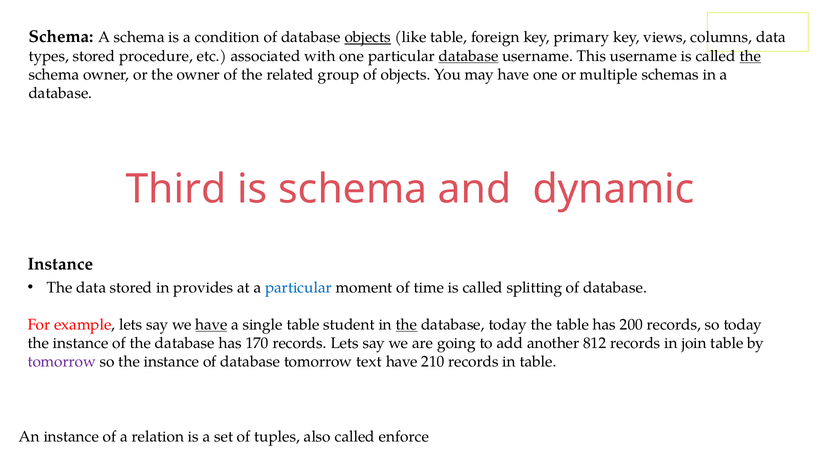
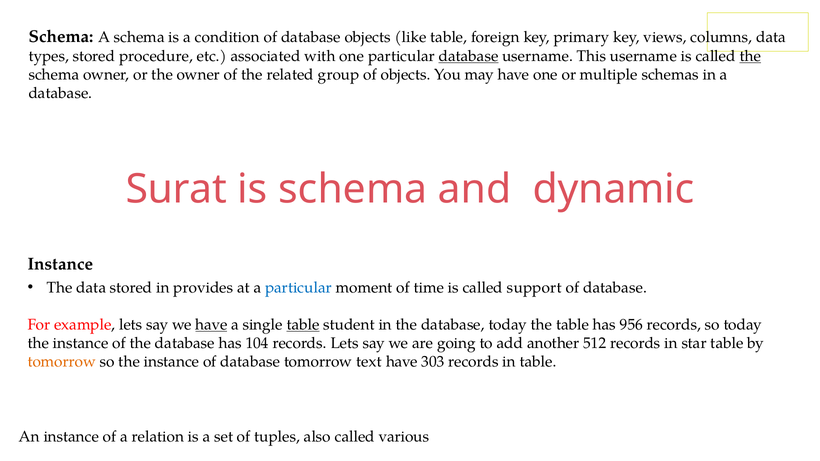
objects underline: present -> none (368, 37)
Third: Third -> Surat (176, 189)
splitting: splitting -> support (534, 288)
table underline: none -> present (303, 325)
the underline: present -> none (406, 325)
200: 200 -> 956 (631, 325)
170: 170 -> 104 (257, 343)
812: 812 -> 512 (595, 343)
join: join -> star (694, 343)
tomorrow colour: purple -> orange (62, 362)
210: 210 -> 303 (433, 362)
enforce: enforce -> various (404, 437)
